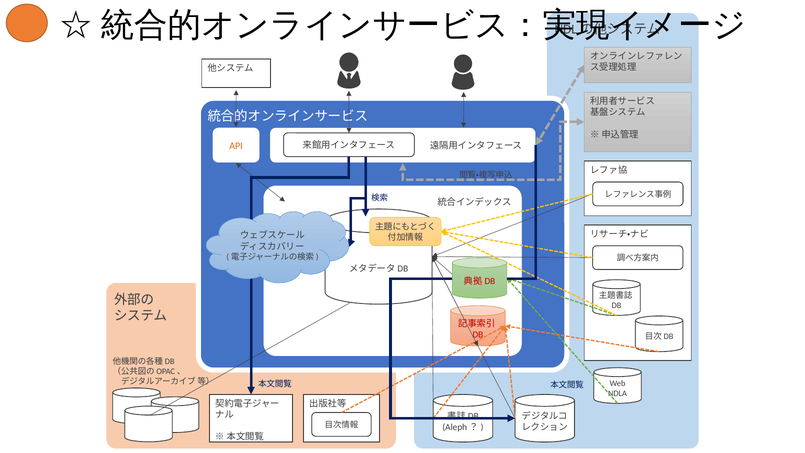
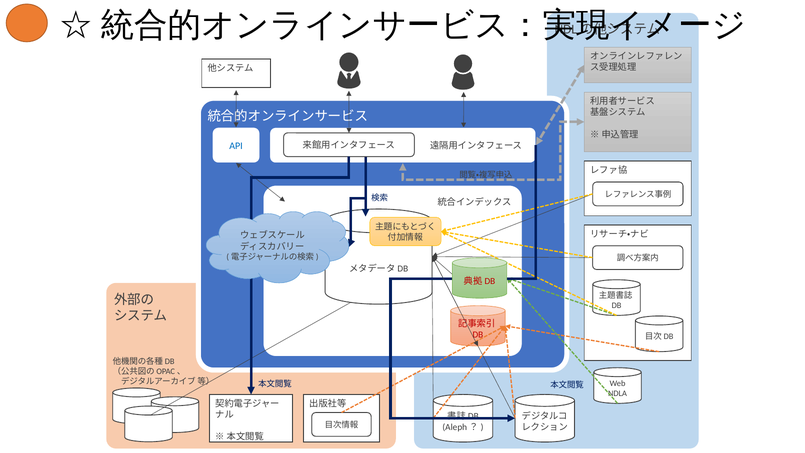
API colour: orange -> blue (236, 146)
